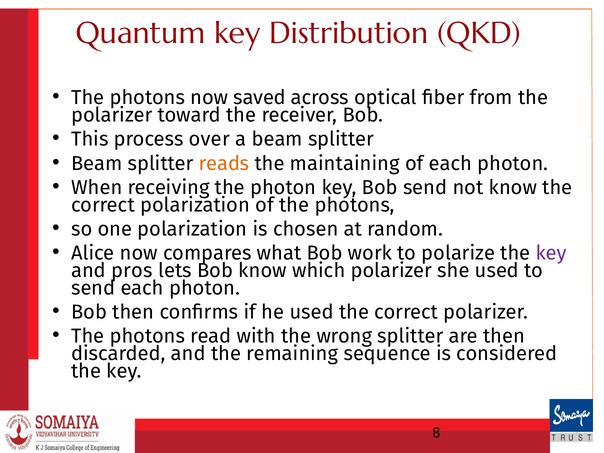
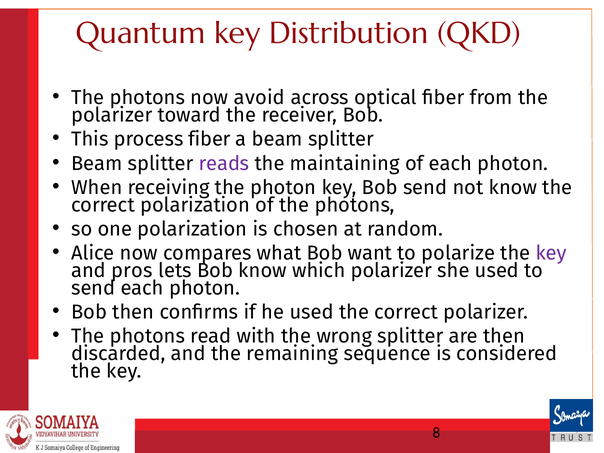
saved: saved -> avoid (259, 98)
process over: over -> fiber (210, 139)
reads colour: orange -> purple (224, 163)
work: work -> want (370, 253)
